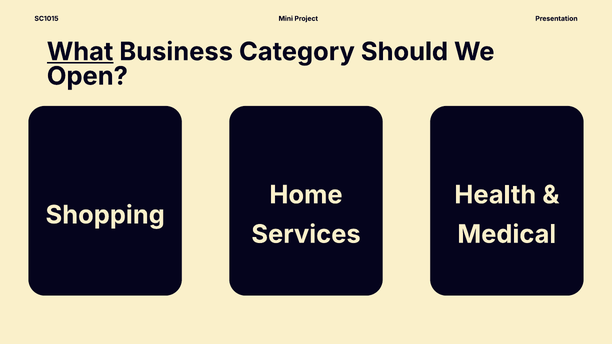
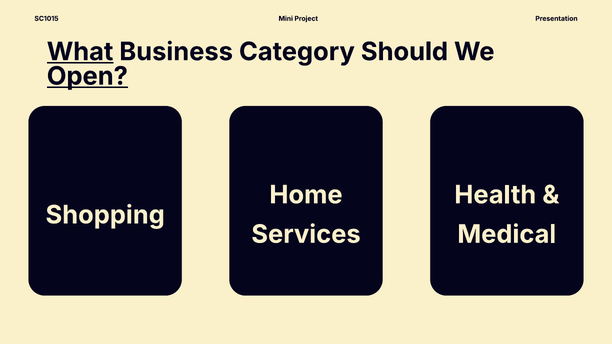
Open underline: none -> present (87, 76)
